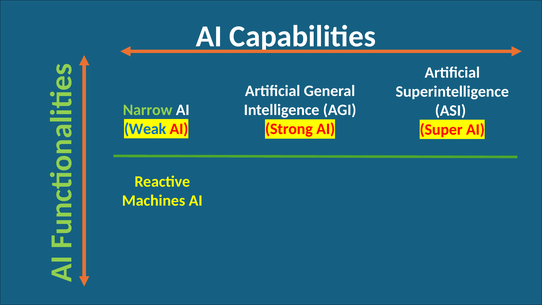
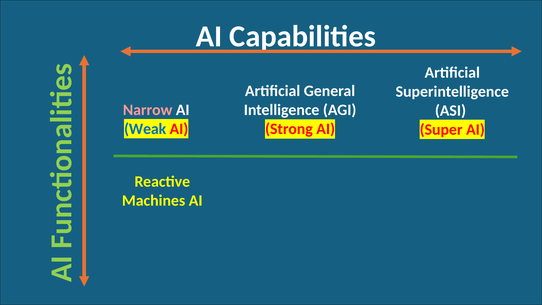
Narrow colour: light green -> pink (148, 110)
